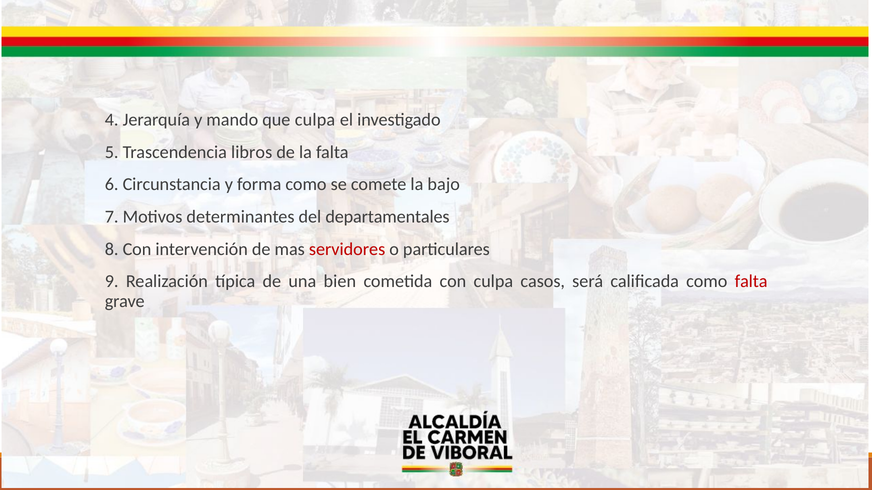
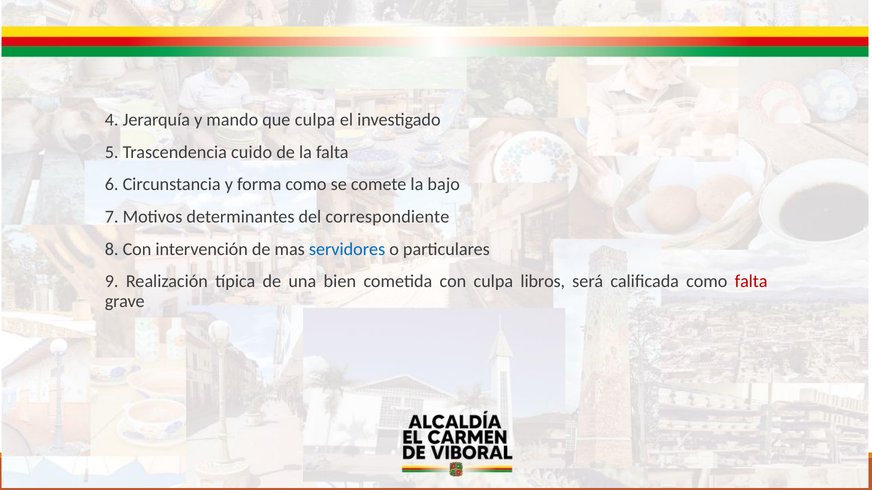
libros: libros -> cuido (252, 152)
departamentales: departamentales -> correspondiente (387, 217)
servidores colour: red -> blue (347, 249)
casos: casos -> libros (543, 282)
